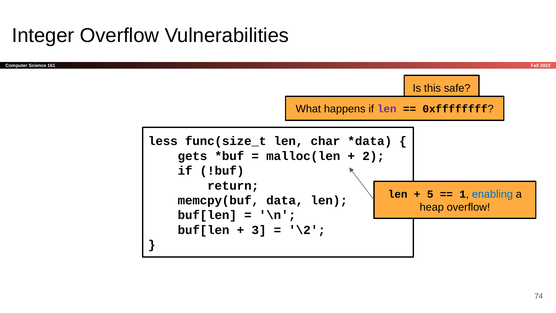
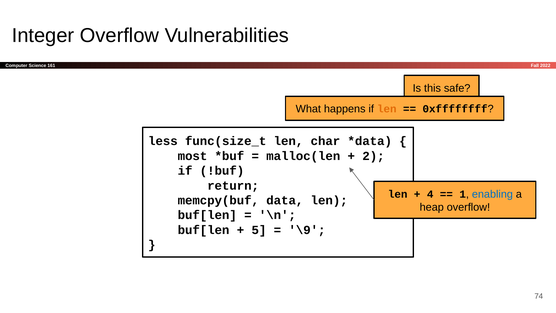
len colour: purple -> orange (387, 109)
gets: gets -> most (192, 156)
5: 5 -> 4 (430, 194)
3: 3 -> 5 (259, 230)
\2: \2 -> \9 (307, 230)
